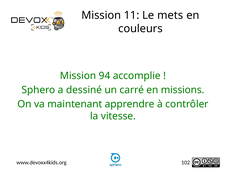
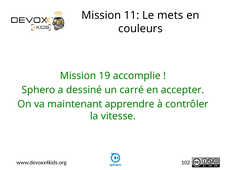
94: 94 -> 19 (105, 76)
missions: missions -> accepter (183, 90)
